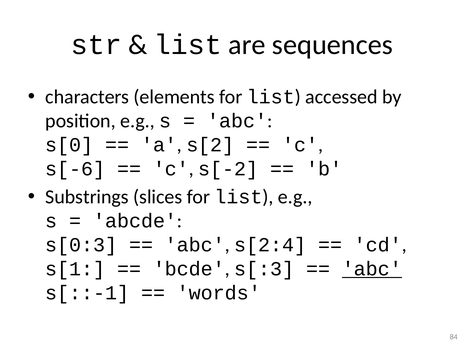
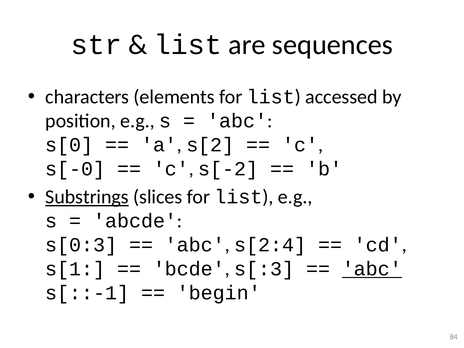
s[-6: s[-6 -> s[-0 (75, 169)
Substrings underline: none -> present (87, 197)
words: words -> begin (219, 293)
